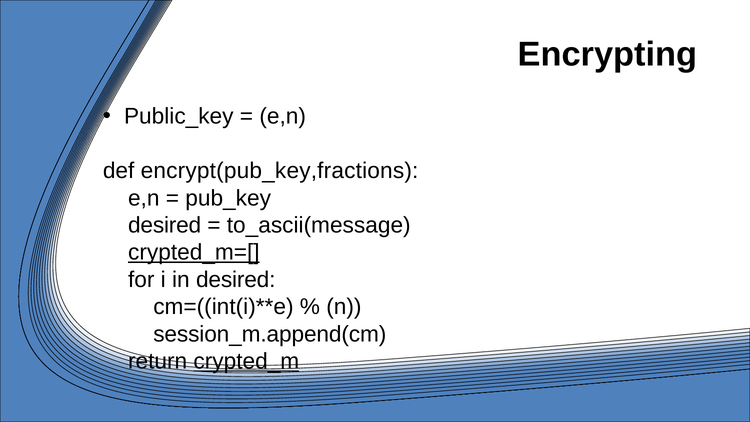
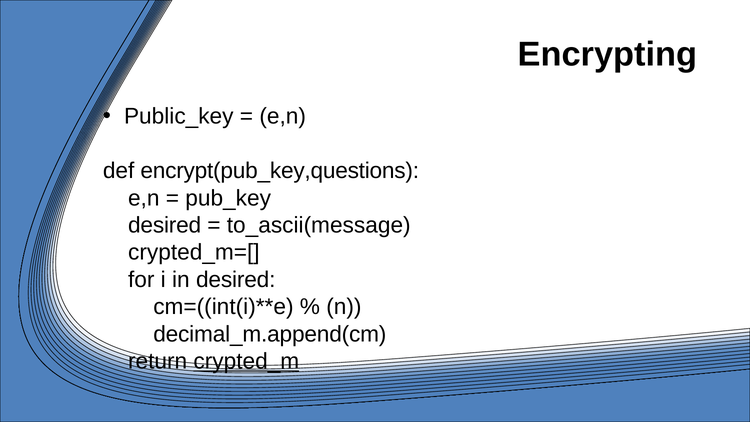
encrypt(pub_key,fractions: encrypt(pub_key,fractions -> encrypt(pub_key,questions (280, 171)
crypted_m=[ underline: present -> none (194, 252)
session_m.append(cm: session_m.append(cm -> decimal_m.append(cm (270, 334)
